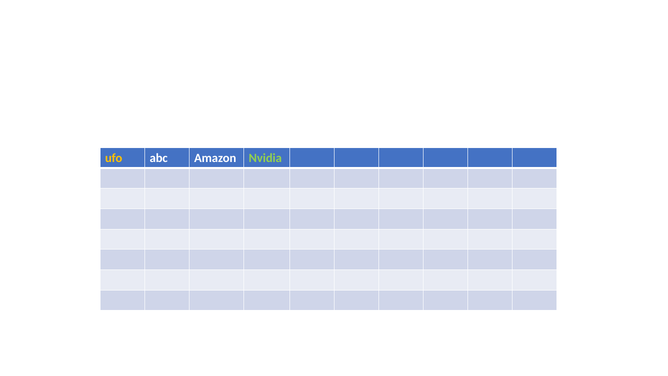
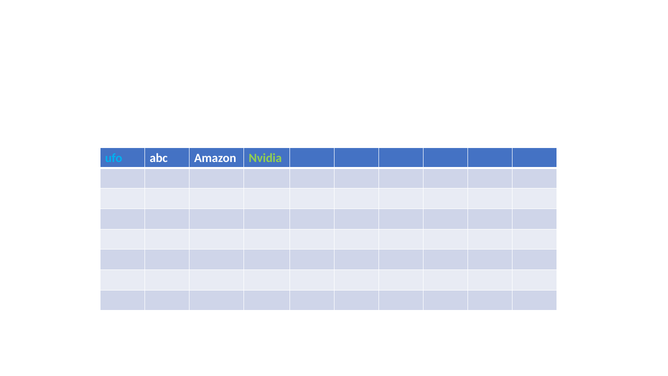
ufo colour: yellow -> light blue (114, 158)
